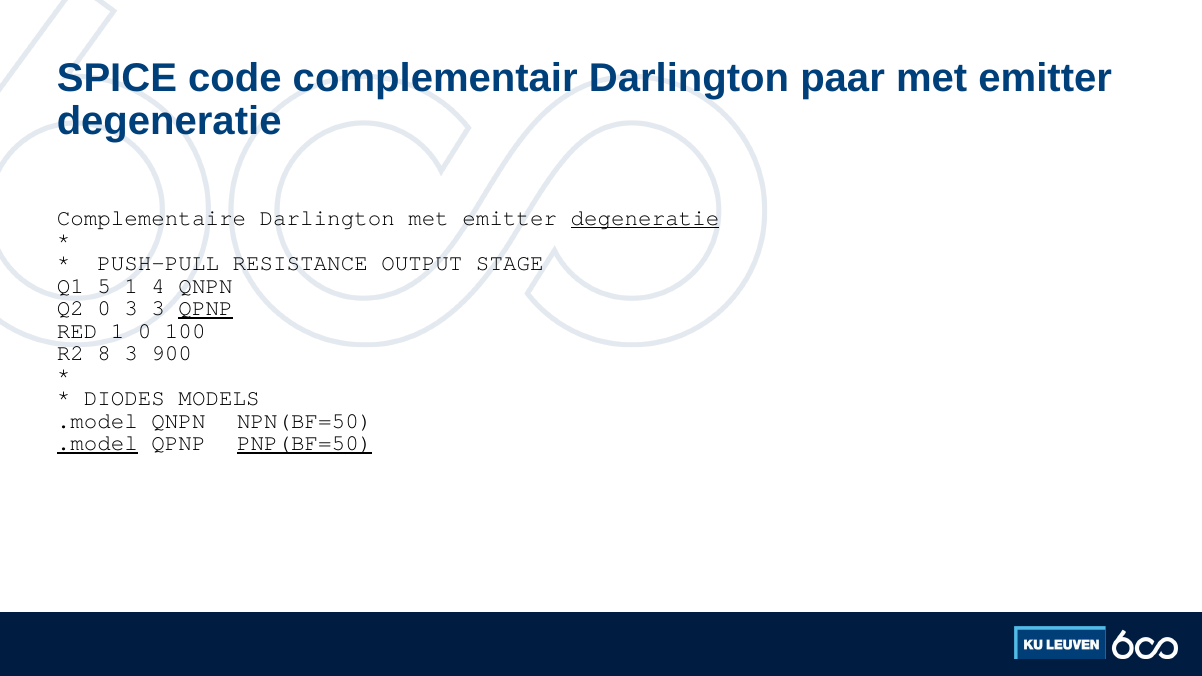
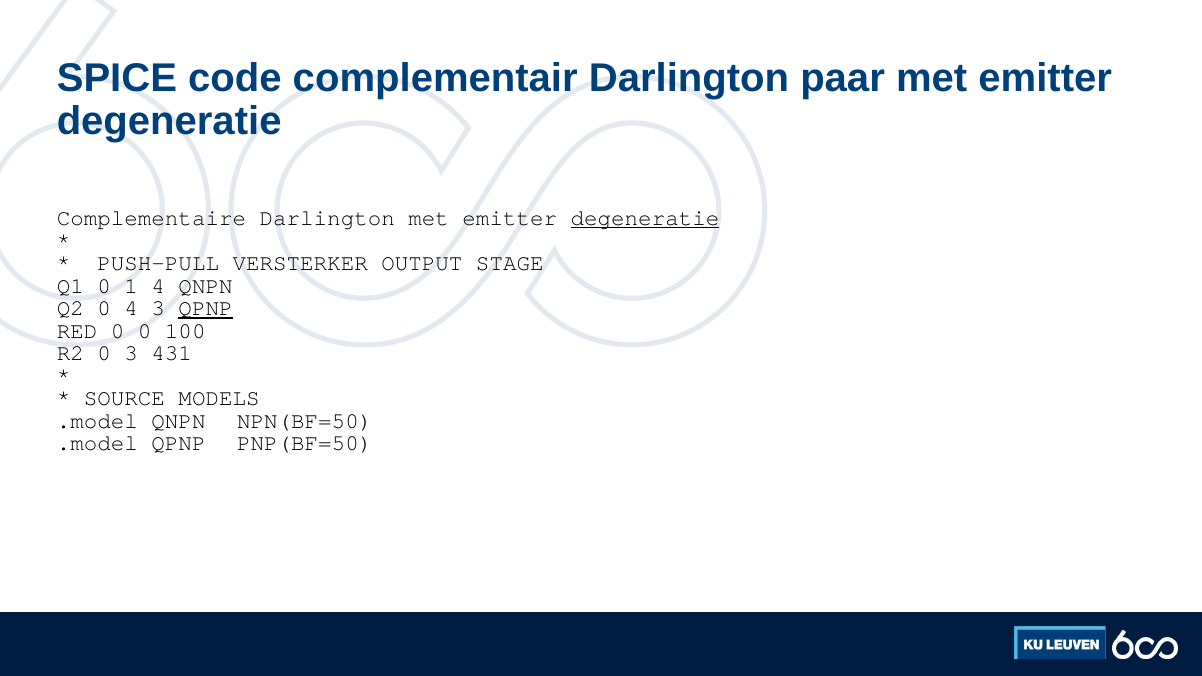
RESISTANCE: RESISTANCE -> VERSTERKER (300, 263)
Q1 5: 5 -> 0 (104, 286)
0 3: 3 -> 4 (131, 308)
RED 1: 1 -> 0 (118, 331)
R2 8: 8 -> 0 (104, 353)
900: 900 -> 431 (172, 353)
DIODES: DIODES -> SOURCE (124, 398)
.model underline: present -> none (97, 443)
PNP(BF=50 underline: present -> none (305, 443)
